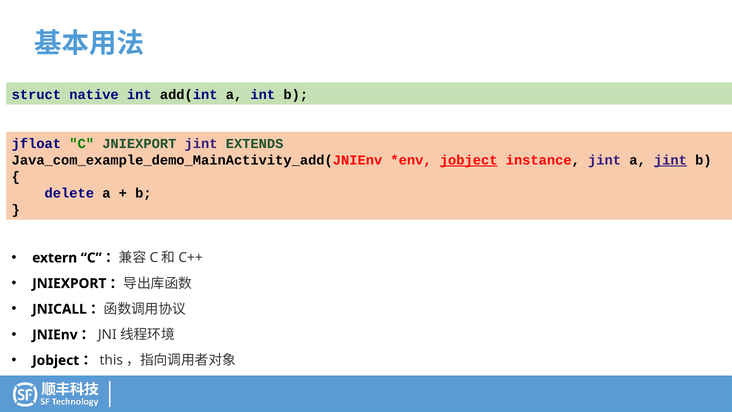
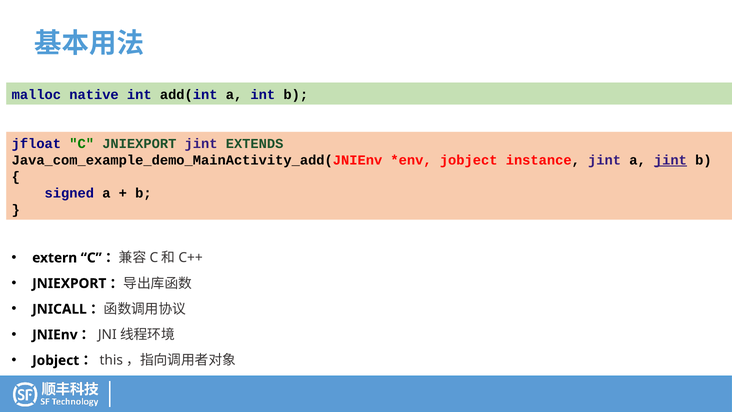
struct: struct -> malloc (36, 94)
jobject underline: present -> none (469, 160)
delete: delete -> signed (69, 193)
